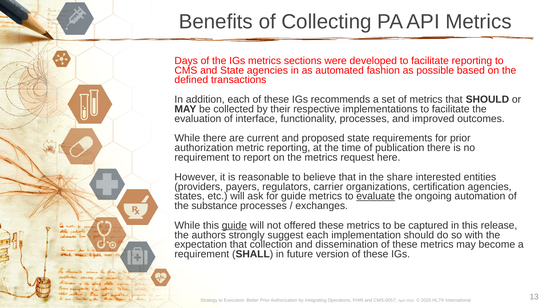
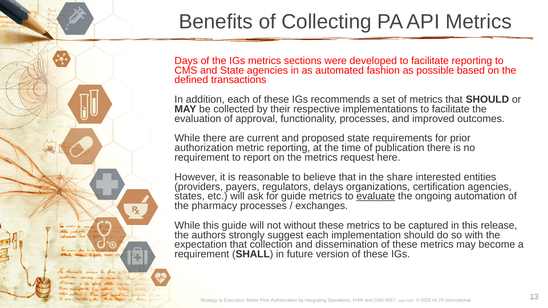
interface: interface -> approval (257, 119)
carrier: carrier -> delays (328, 187)
substance: substance -> pharmacy (214, 206)
guide underline: present -> none (234, 226)
offered: offered -> without (300, 226)
